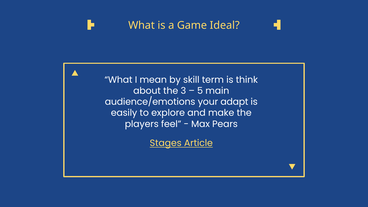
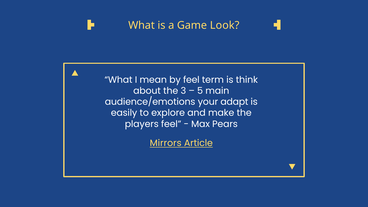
Ideal: Ideal -> Look (225, 25)
by skill: skill -> feel (191, 80)
Stages: Stages -> Mirrors (166, 143)
